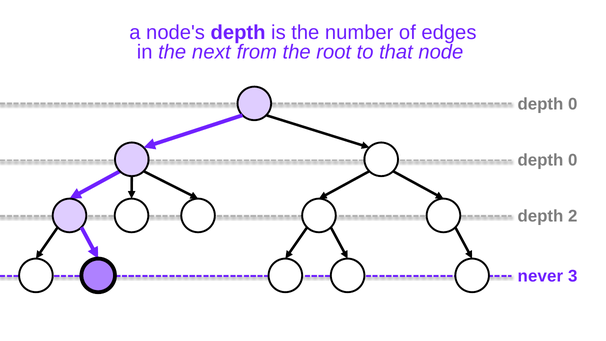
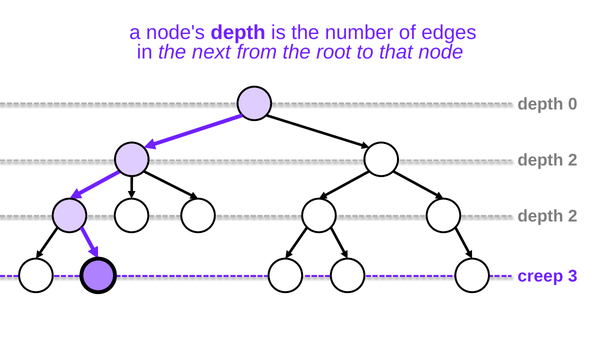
0: 0 -> 2 (573, 160)
never: never -> creep (540, 276)
